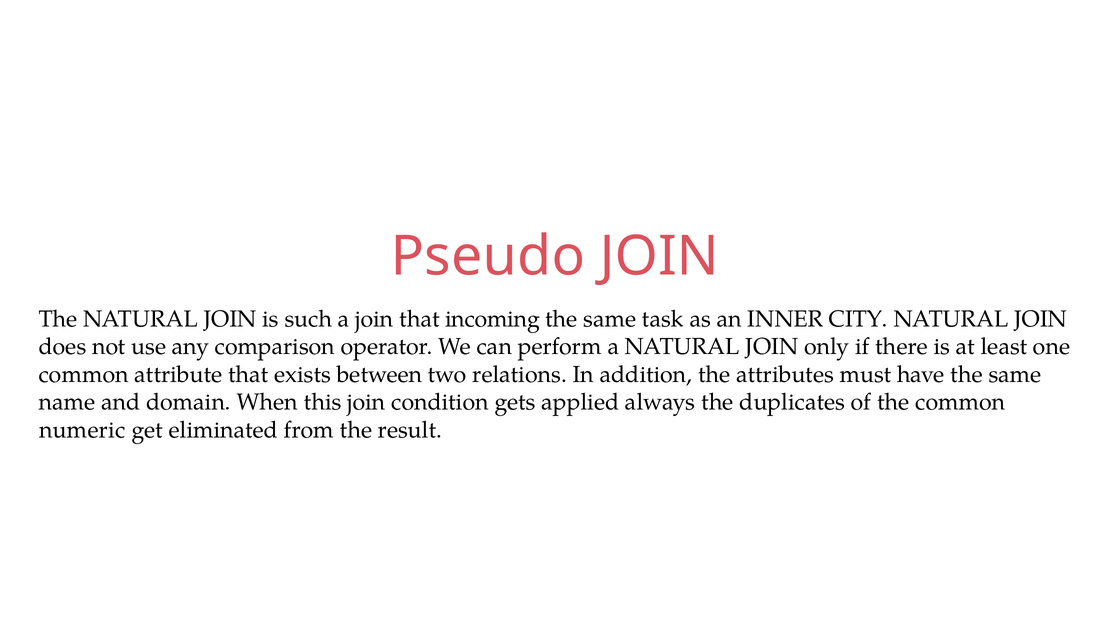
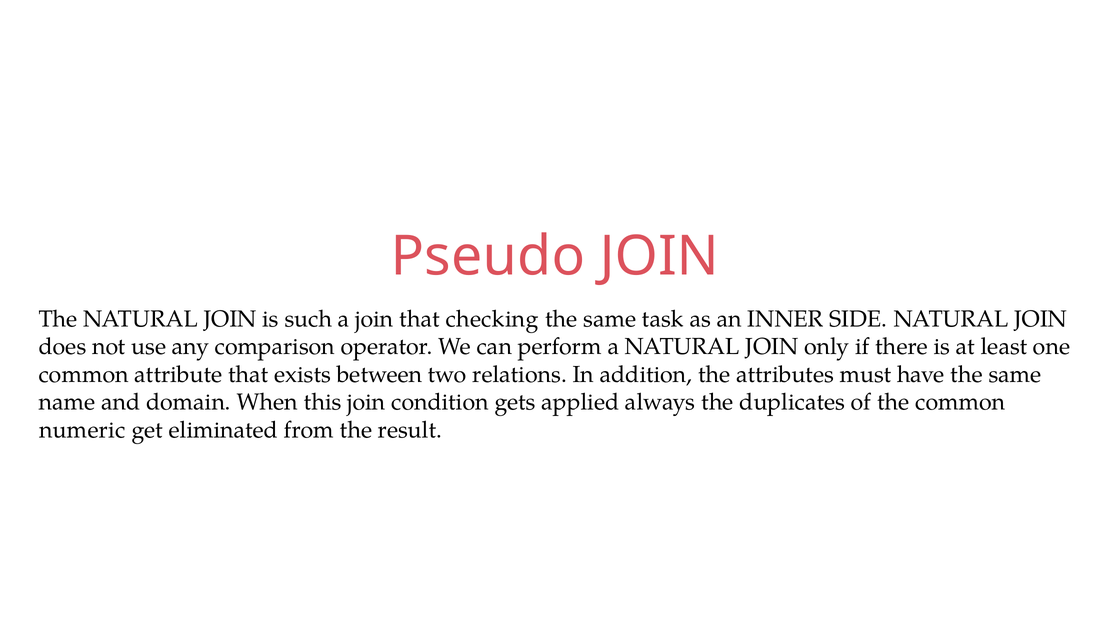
incoming: incoming -> checking (492, 319)
CITY: CITY -> SIDE (858, 319)
